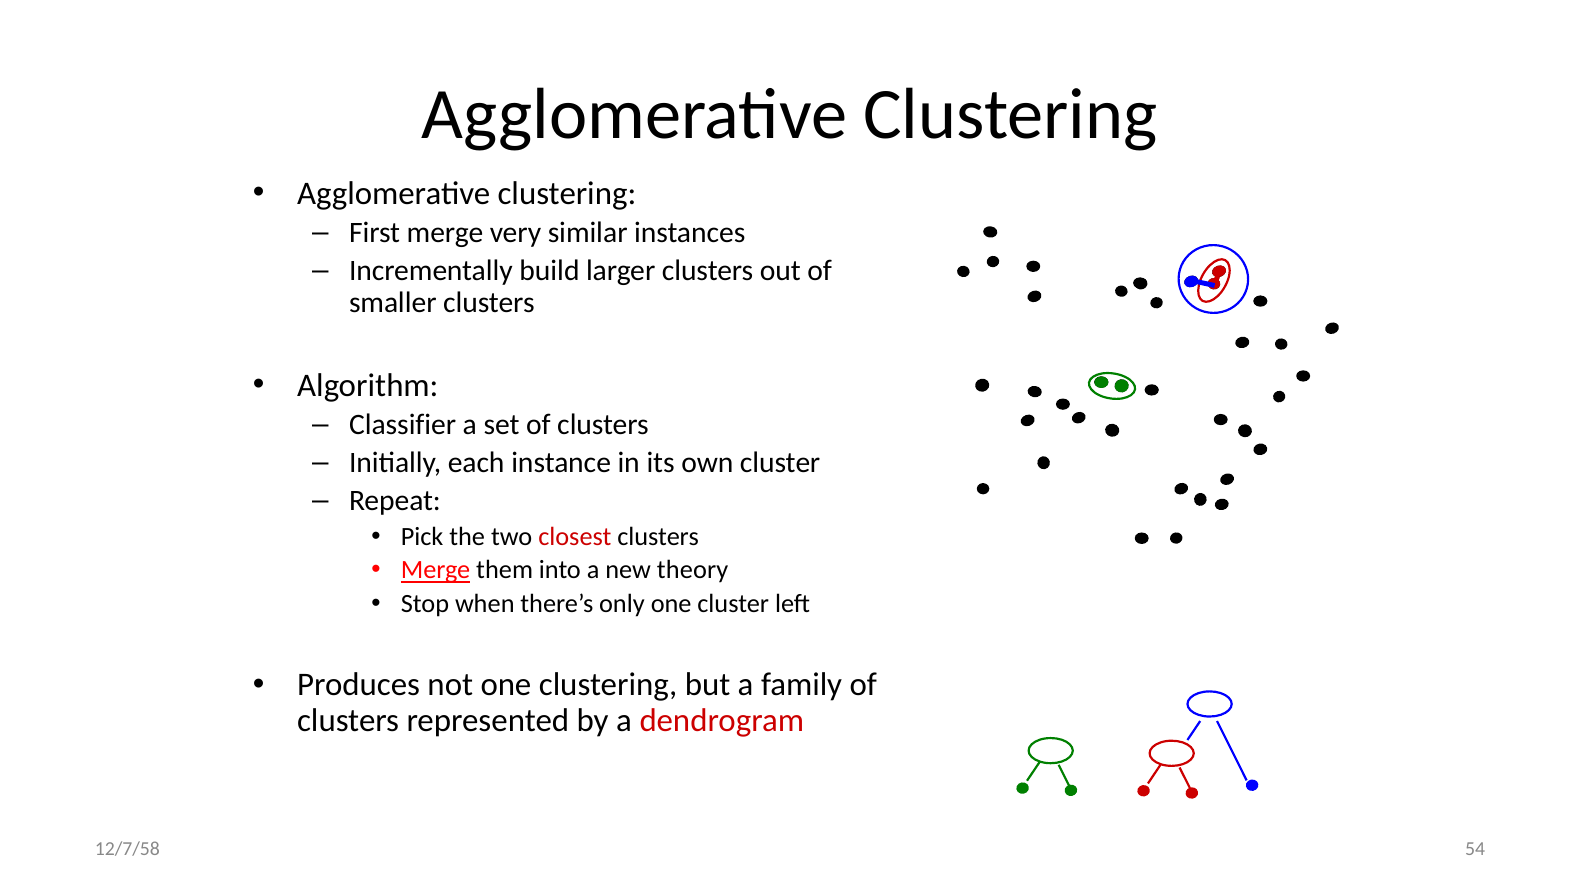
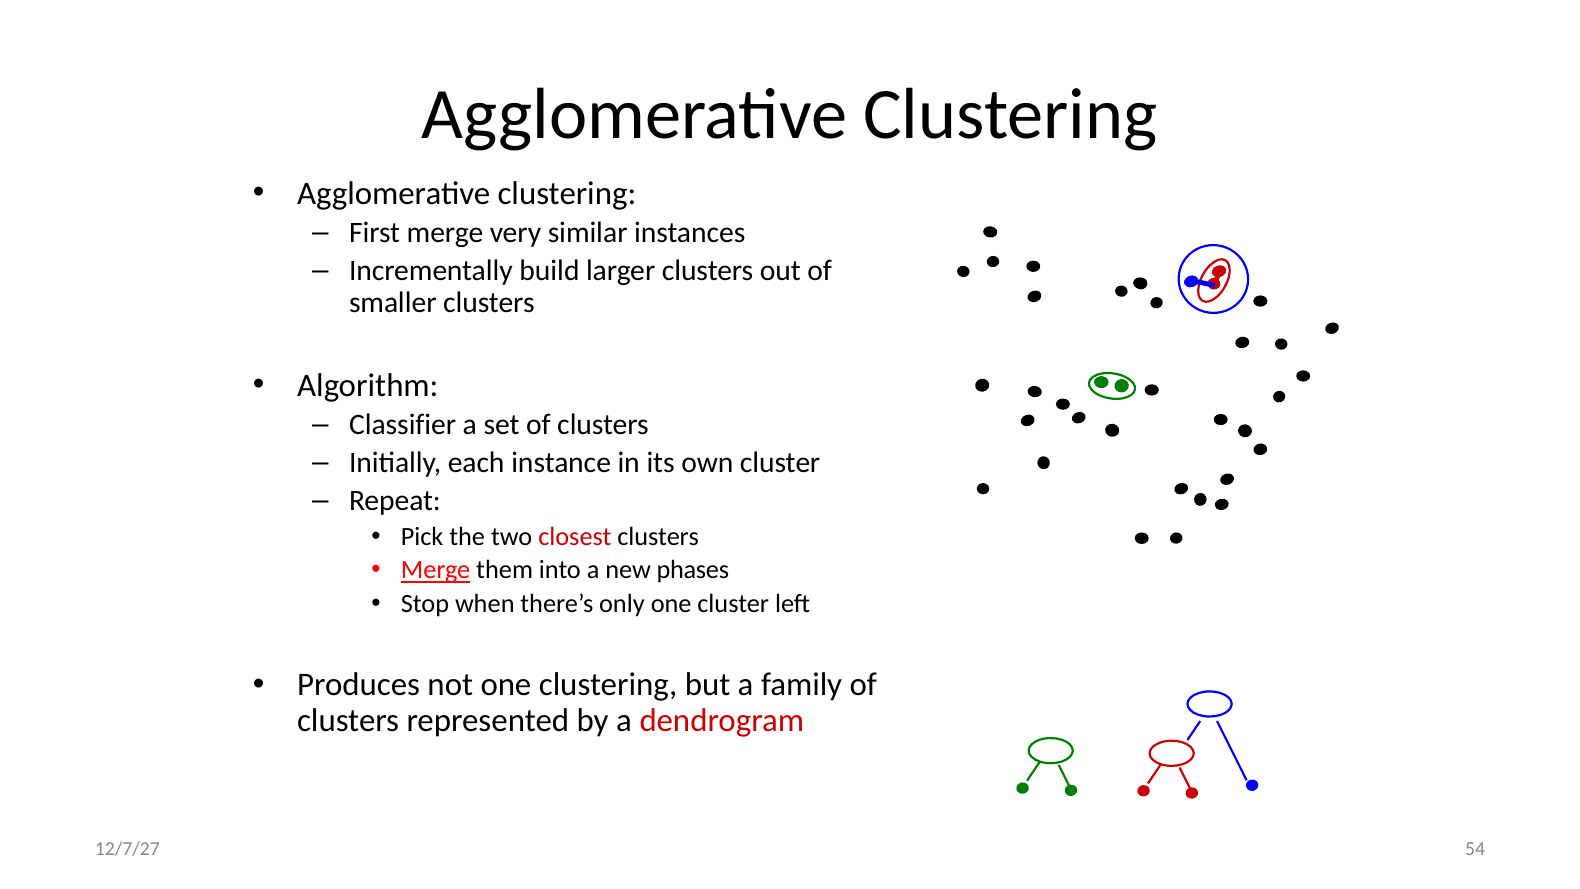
theory: theory -> phases (693, 570)
12/7/58: 12/7/58 -> 12/7/27 (127, 849)
